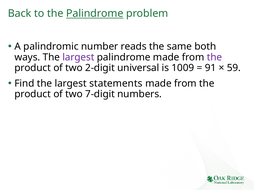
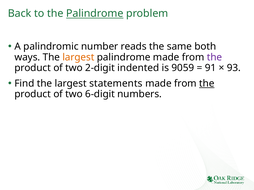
largest colour: purple -> orange (78, 57)
universal: universal -> indented (138, 68)
1009: 1009 -> 9059 (183, 68)
59: 59 -> 93 (234, 68)
the underline: none -> present (207, 84)
7-digit: 7-digit -> 6-digit (100, 94)
